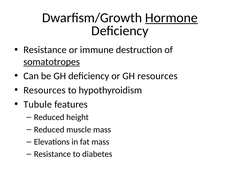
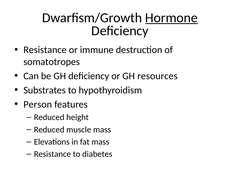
somatotropes underline: present -> none (52, 62)
Resources: Resources -> Substrates (45, 90)
Tubule: Tubule -> Person (38, 104)
